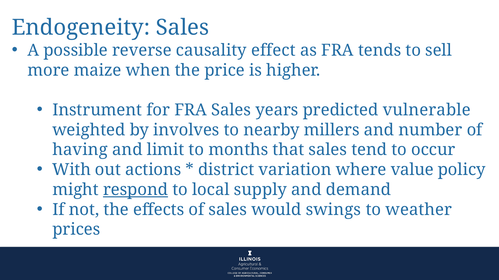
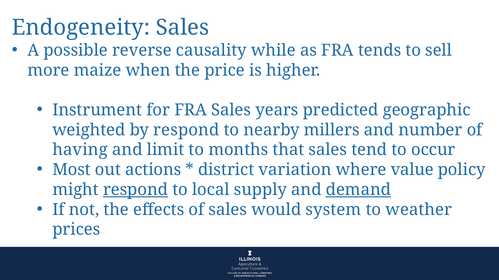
effect: effect -> while (273, 50)
vulnerable: vulnerable -> geographic (427, 110)
by involves: involves -> respond (186, 130)
With: With -> Most (72, 170)
demand underline: none -> present (358, 190)
swings: swings -> system (333, 210)
